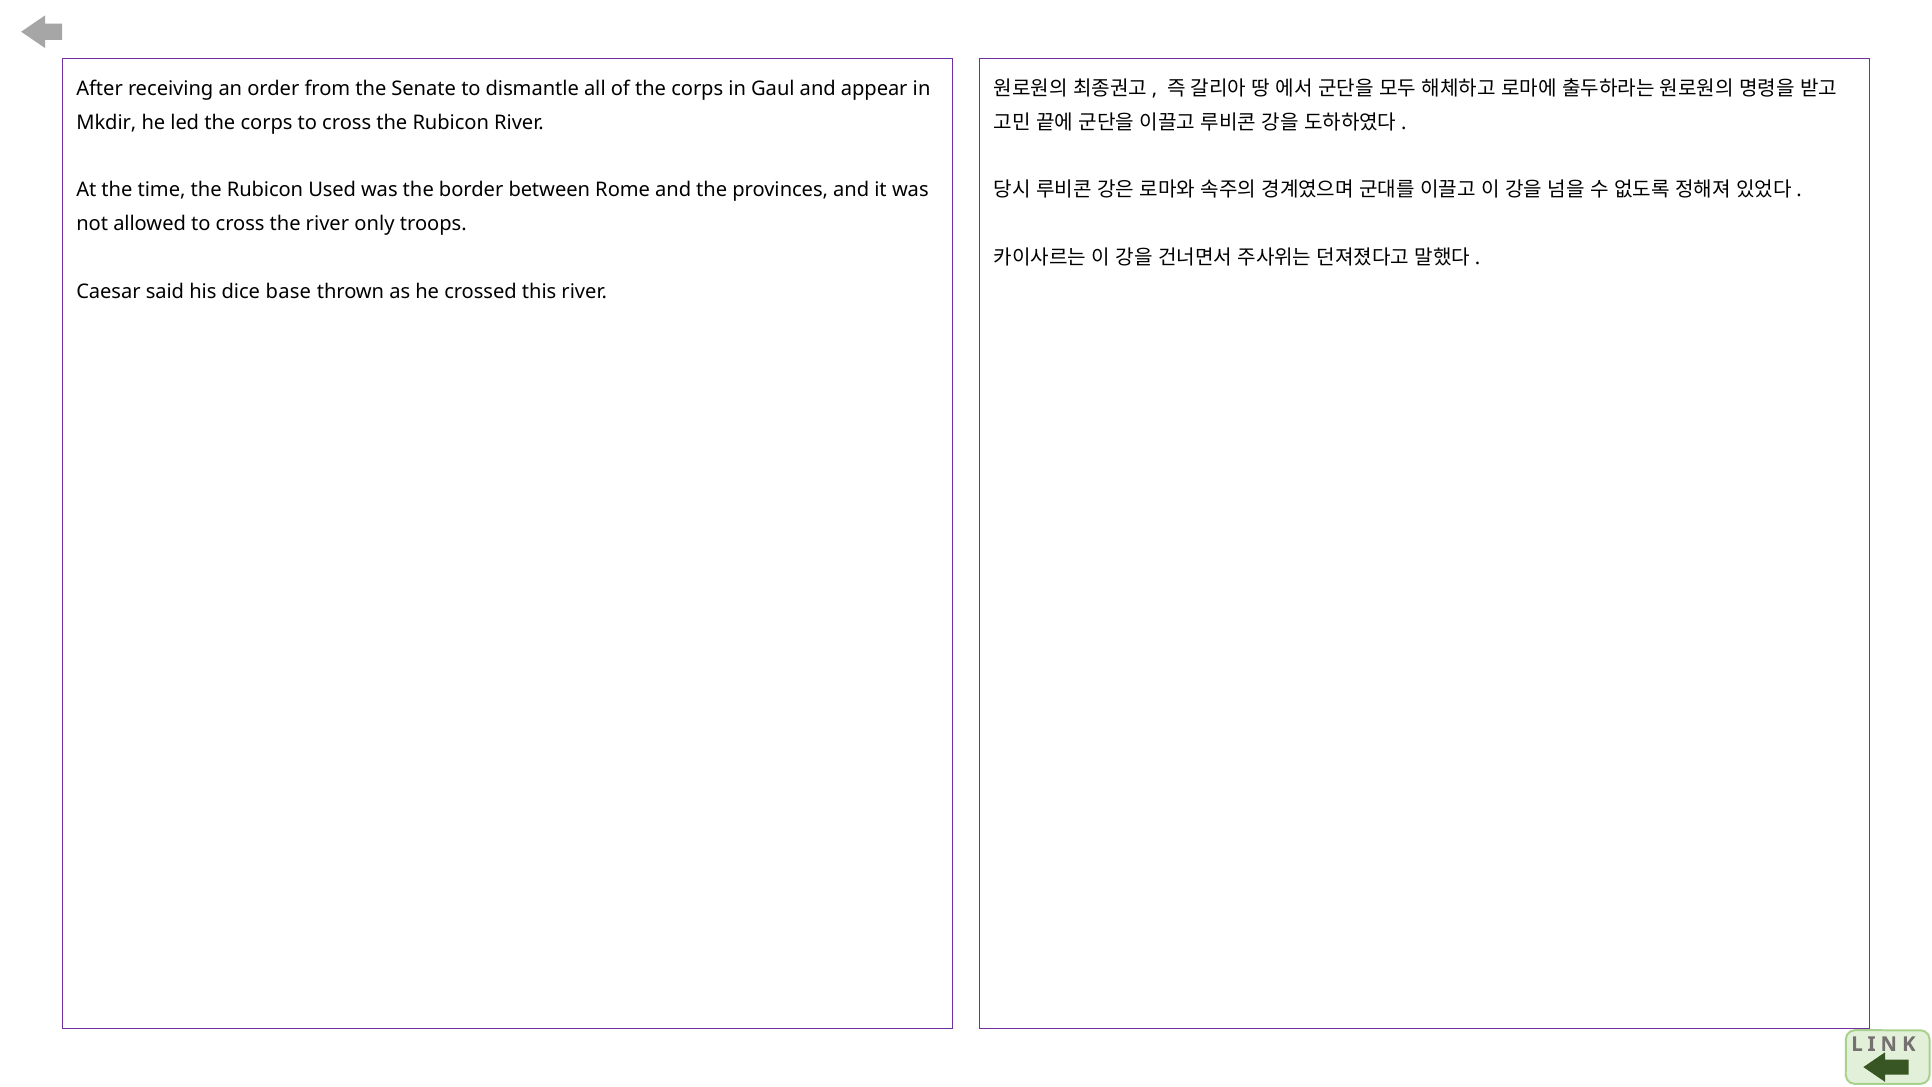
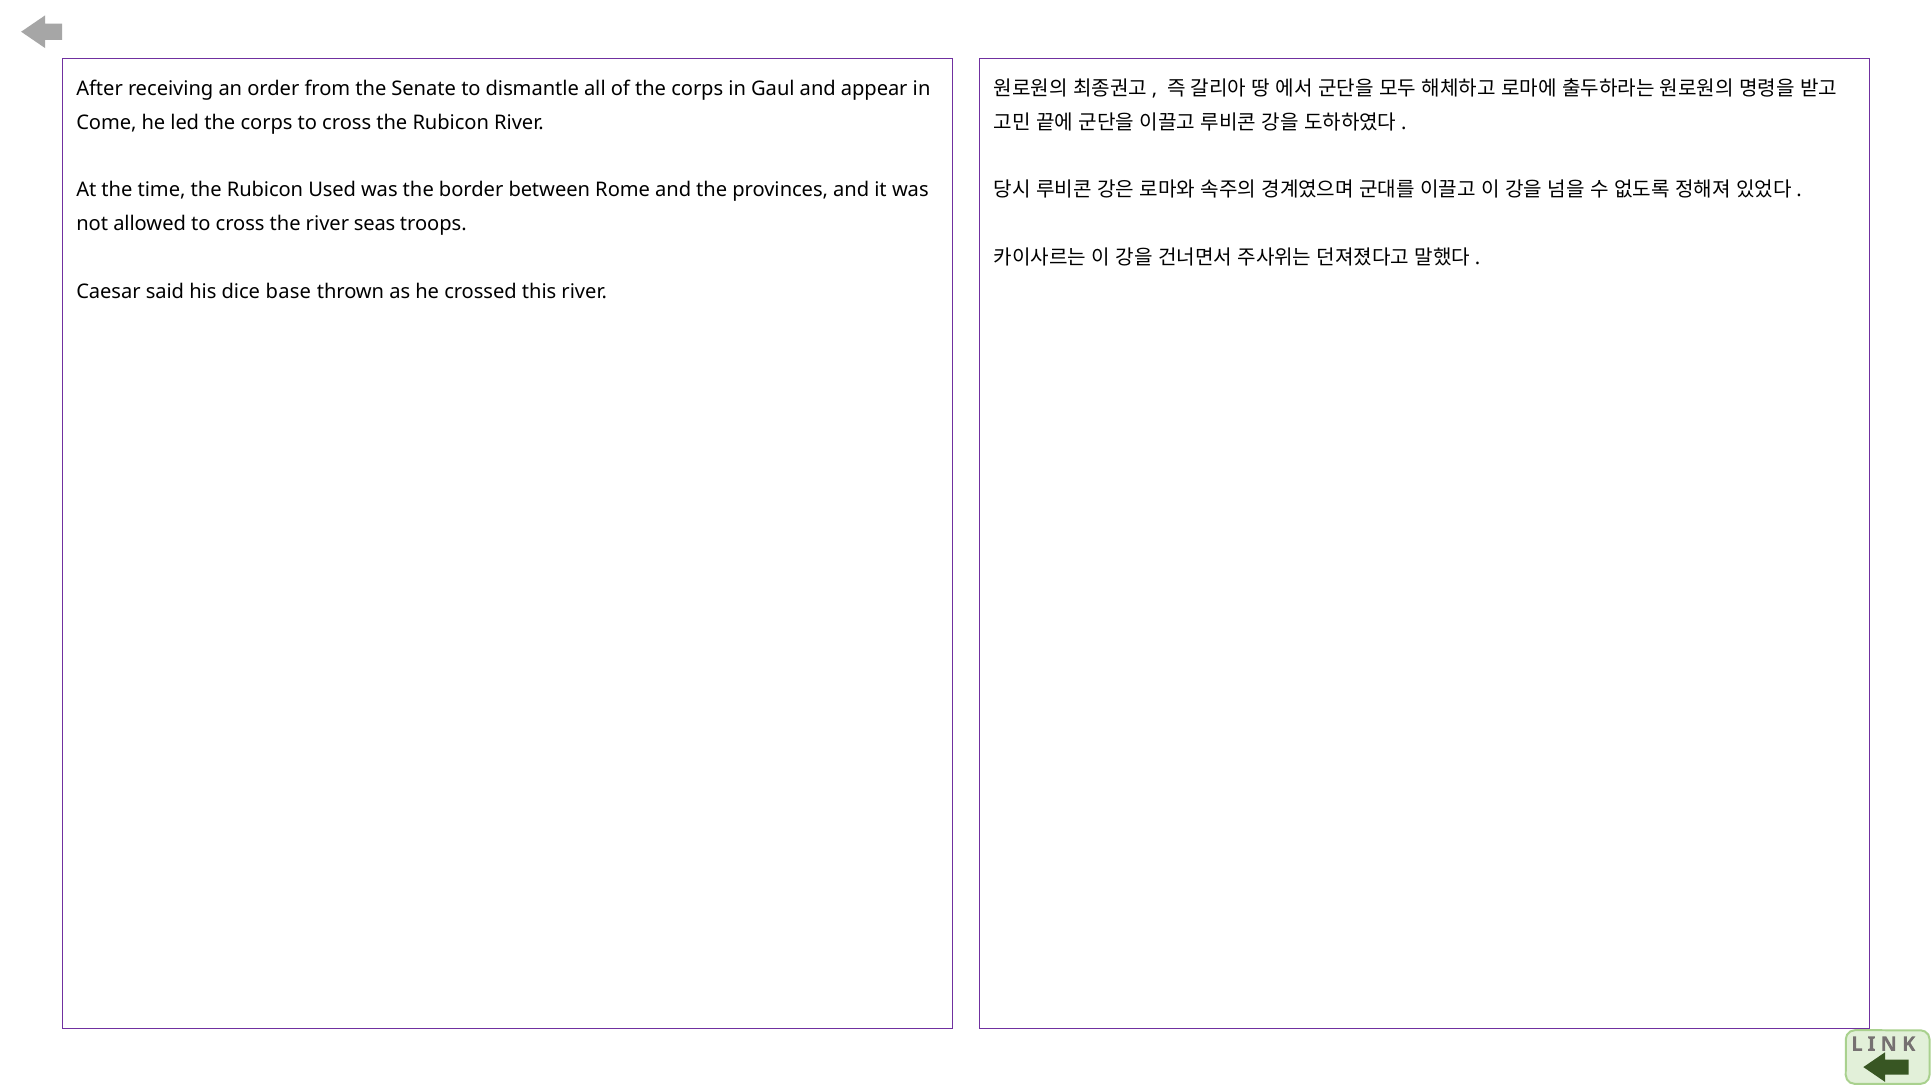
Mkdir: Mkdir -> Come (106, 123)
only: only -> seas (375, 224)
